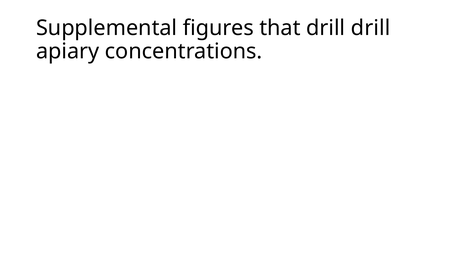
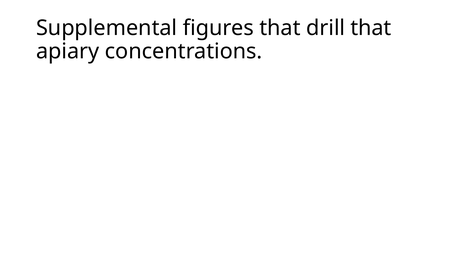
drill drill: drill -> that (371, 28)
